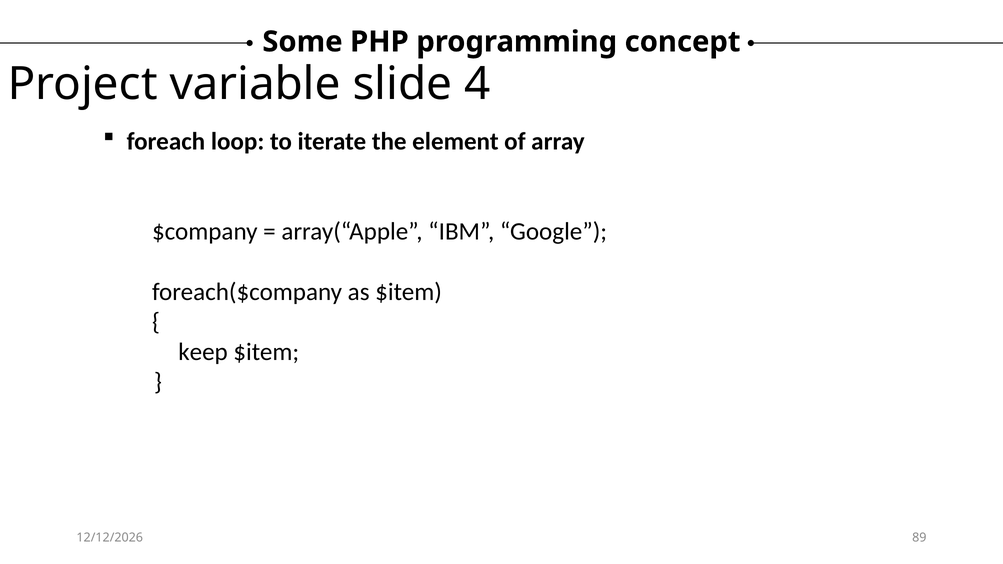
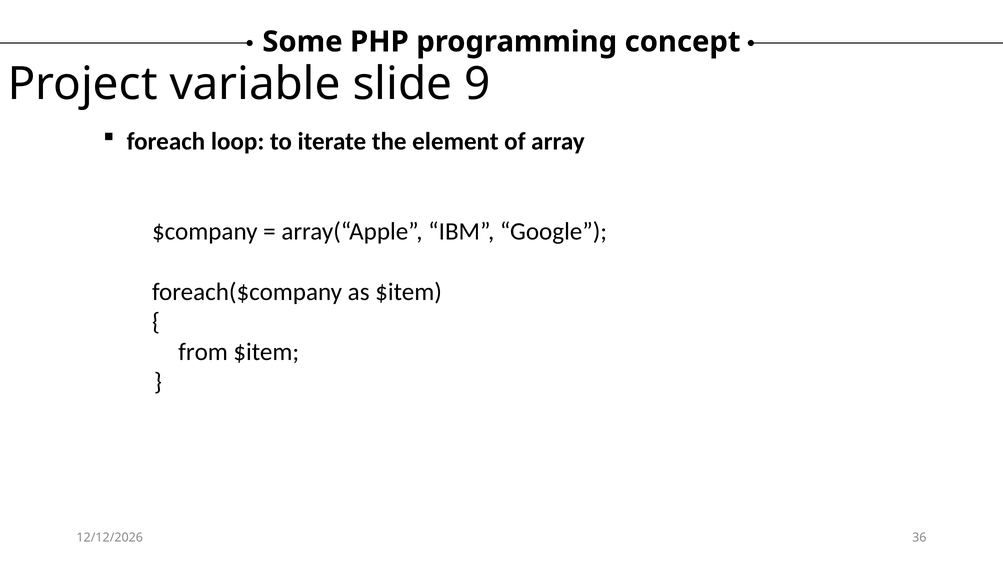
4: 4 -> 9 (477, 84)
keep: keep -> from (203, 352)
89: 89 -> 36 (919, 538)
